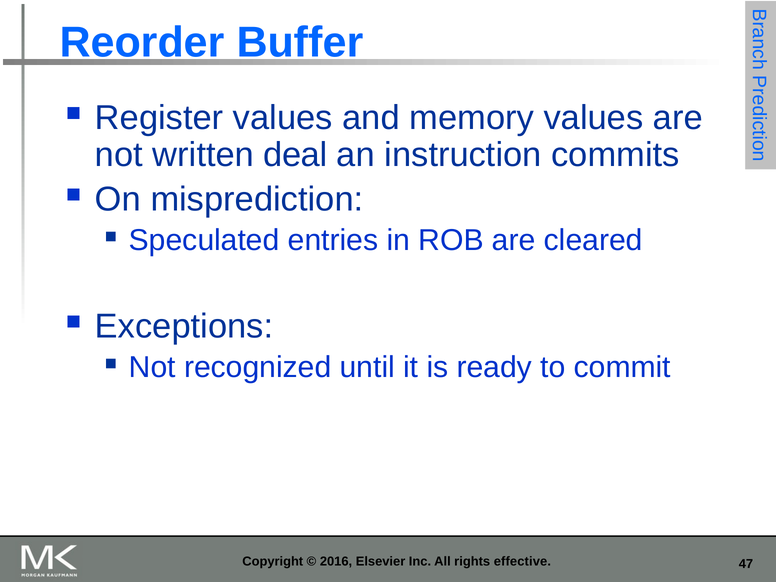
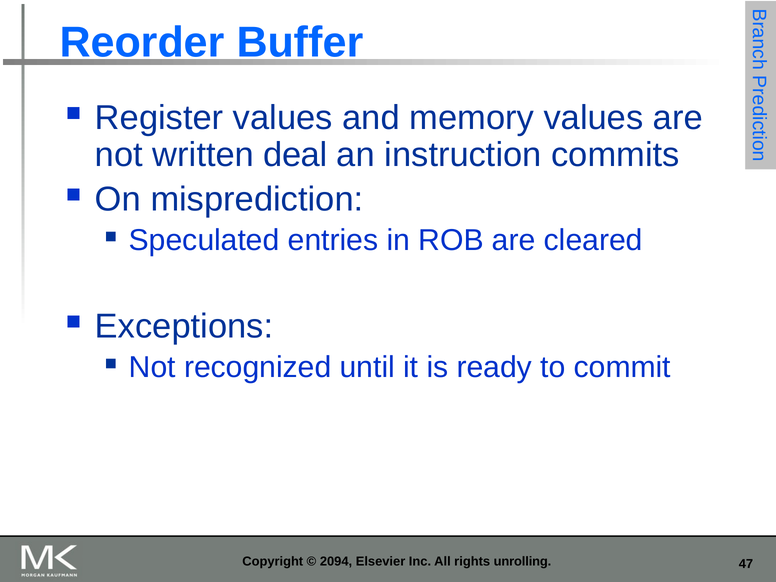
2016: 2016 -> 2094 (336, 561)
effective: effective -> unrolling (523, 561)
